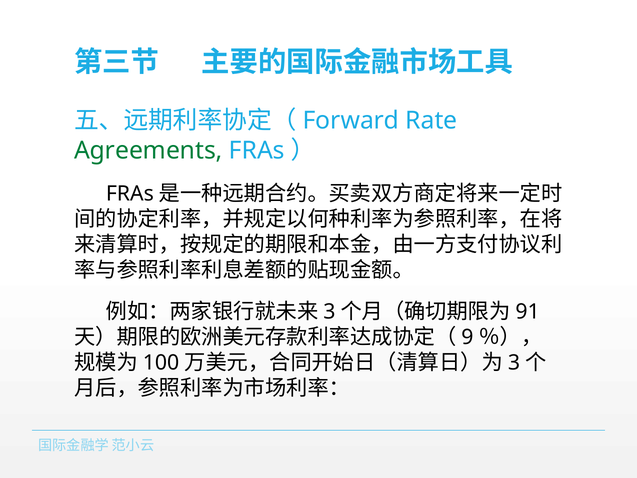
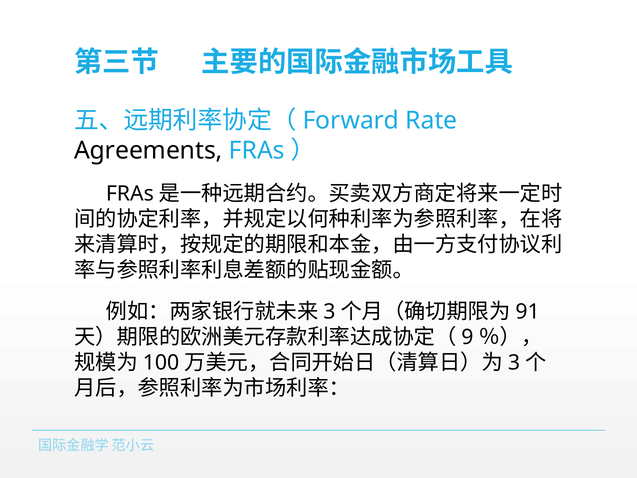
Agreements colour: green -> black (148, 150)
